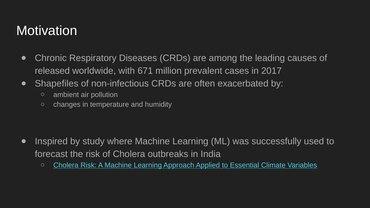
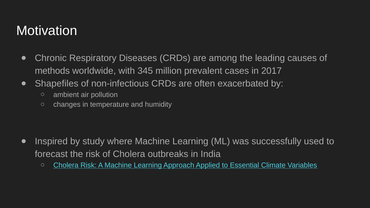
released: released -> methods (52, 71)
671: 671 -> 345 (145, 71)
